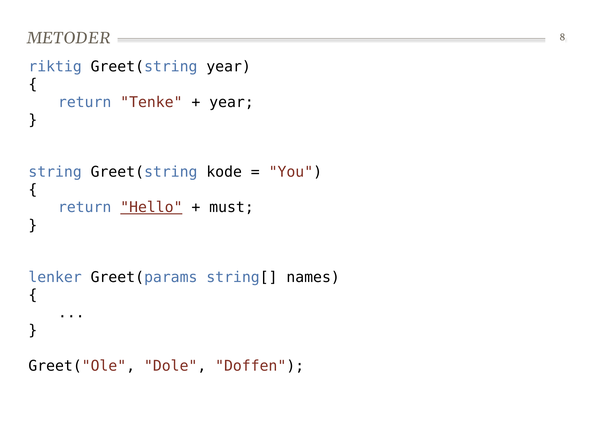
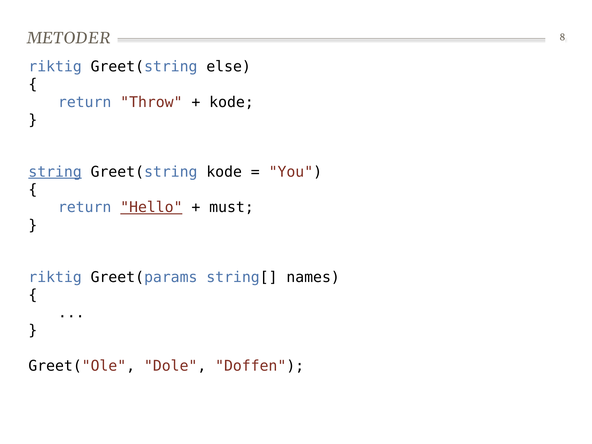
Greet(string year: year -> else (229, 67)
Tenke: Tenke -> Throw (151, 102)
year: year -> kode (231, 102)
string underline: none -> present (55, 172)
lenker: lenker -> riktig (55, 277)
